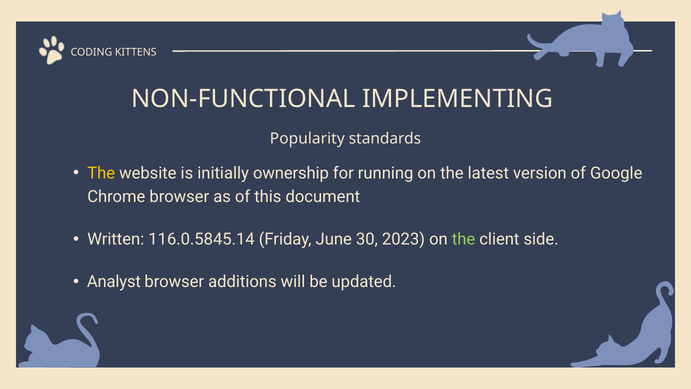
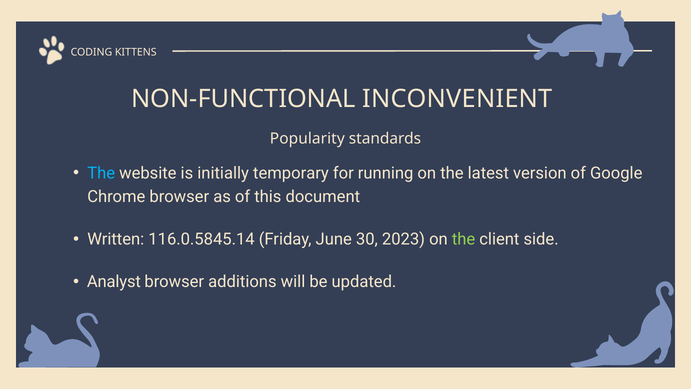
IMPLEMENTING: IMPLEMENTING -> INCONVENIENT (457, 99)
The colour: yellow -> light blue (101, 173)
ownership: ownership -> temporary (291, 173)
